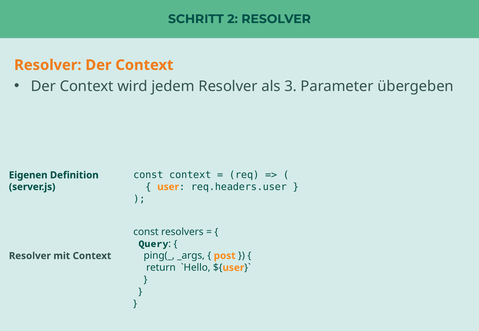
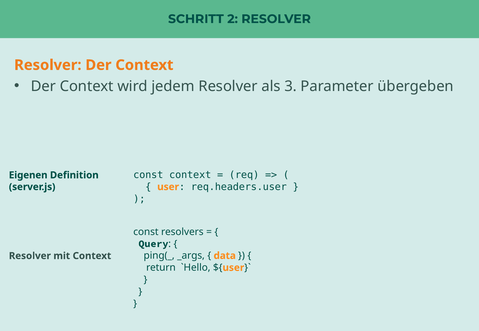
post: post -> data (225, 256)
